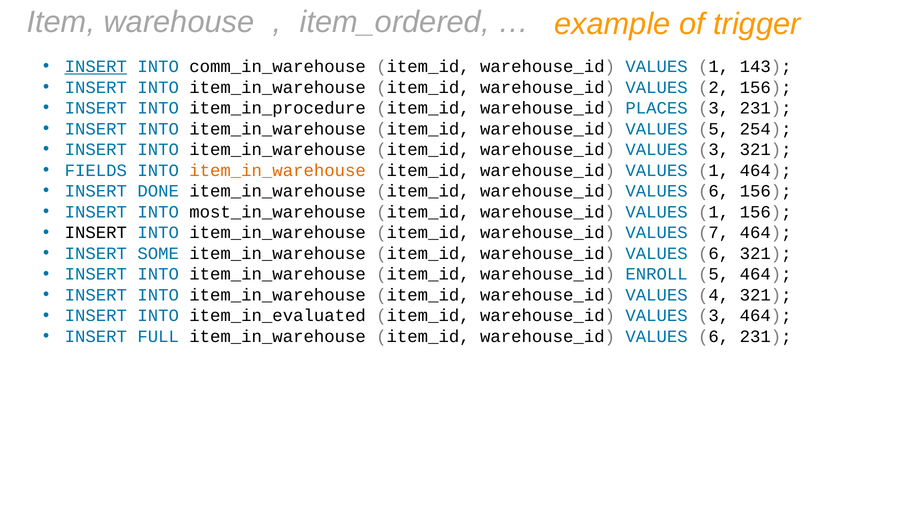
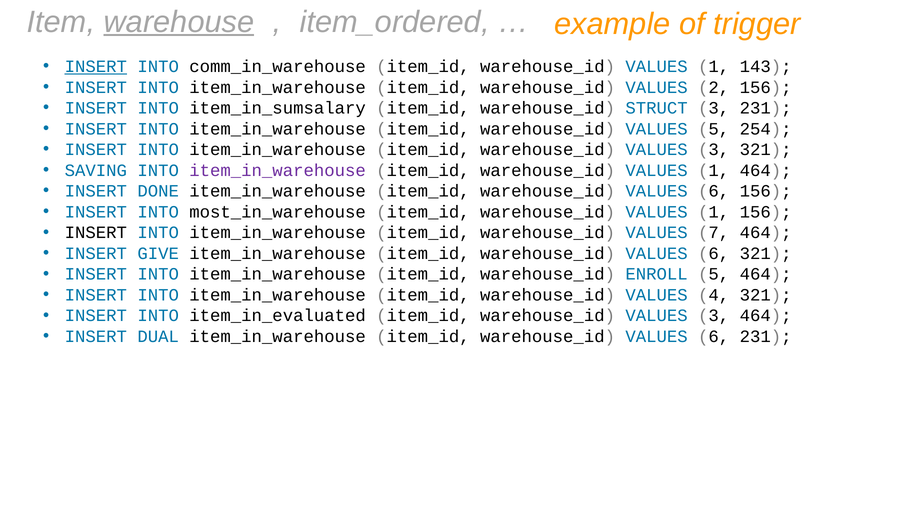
warehouse underline: none -> present (179, 22)
item_in_procedure: item_in_procedure -> item_in_sumsalary (278, 108)
PLACES: PLACES -> STRUCT (657, 108)
FIELDS: FIELDS -> SAVING (96, 171)
item_in_warehouse colour: orange -> purple (278, 171)
SOME: SOME -> GIVE (158, 254)
FULL: FULL -> DUAL (158, 337)
